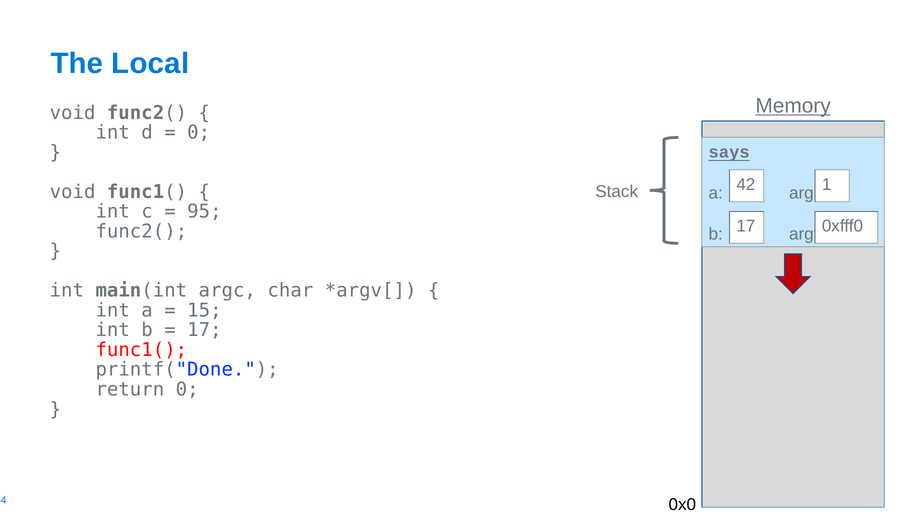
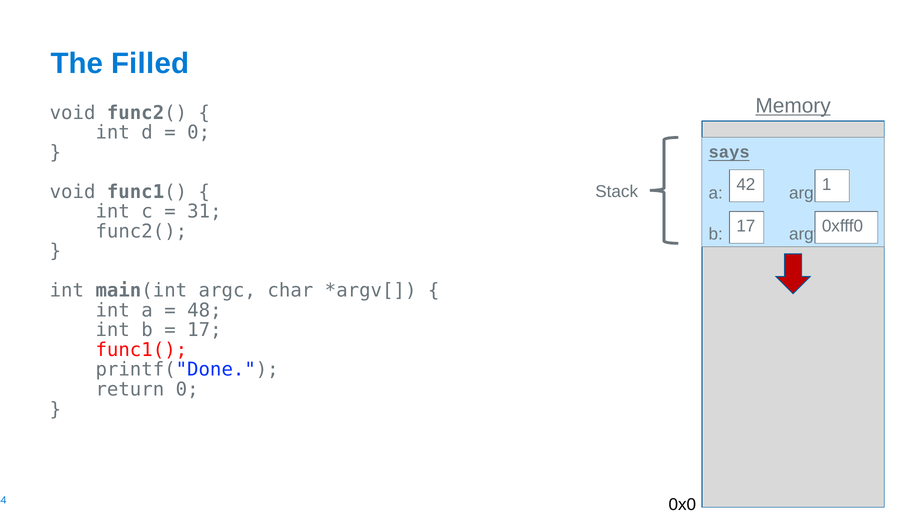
Local: Local -> Filled (150, 64)
95: 95 -> 31 (204, 212)
15: 15 -> 48 (204, 310)
